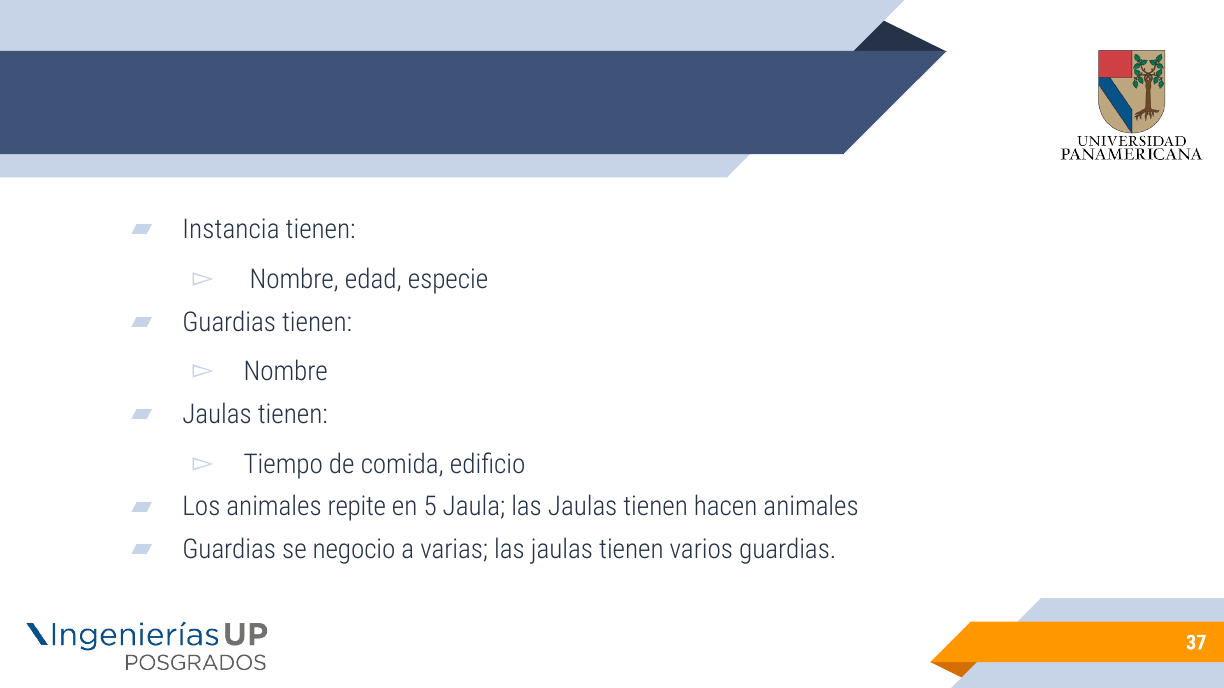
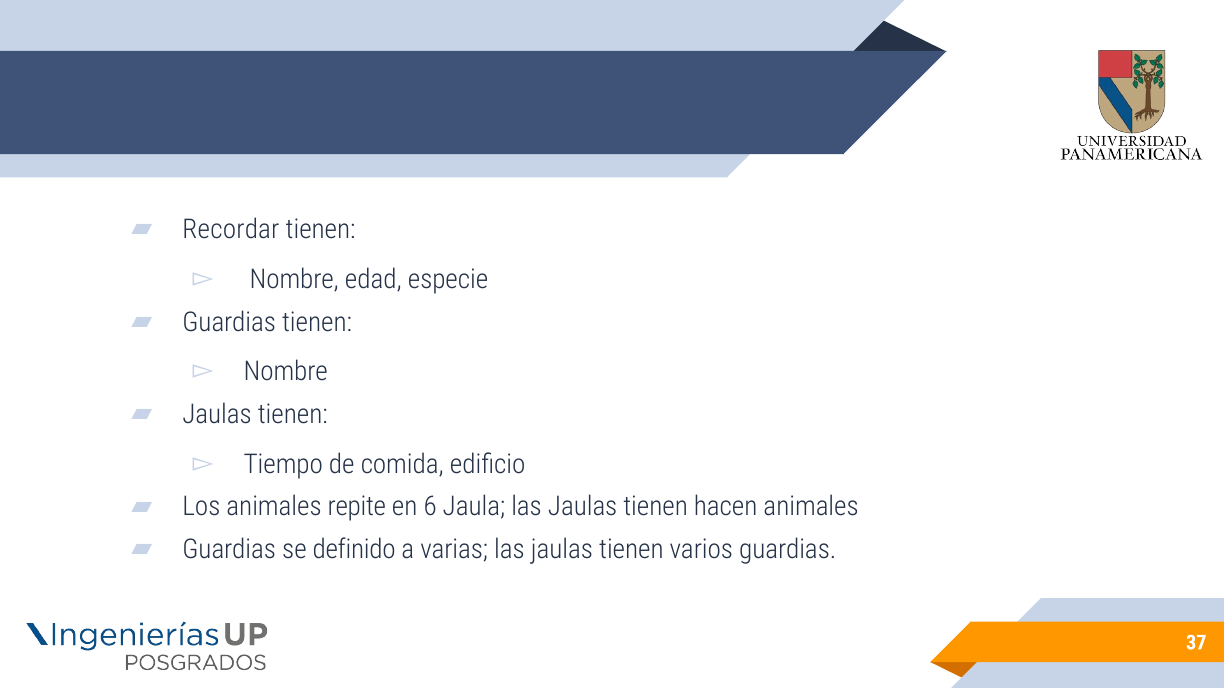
Instancia: Instancia -> Recordar (231, 230)
5: 5 -> 6 (430, 507)
negocio: negocio -> definido (354, 550)
